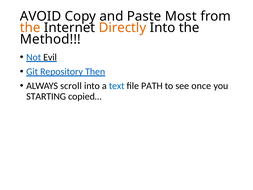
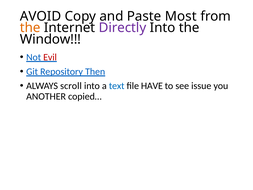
Directly colour: orange -> purple (122, 28)
Method: Method -> Window (50, 39)
Evil colour: black -> red (50, 57)
PATH: PATH -> HAVE (152, 86)
once: once -> issue (201, 86)
STARTING: STARTING -> ANOTHER (46, 96)
